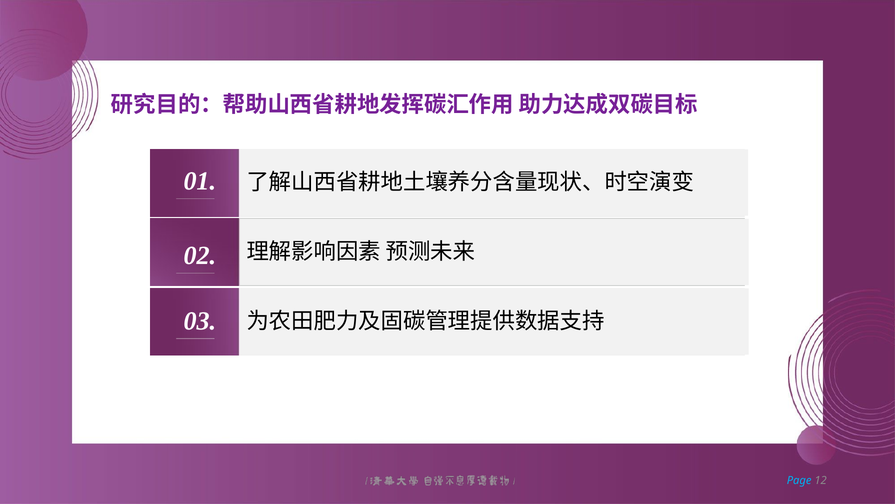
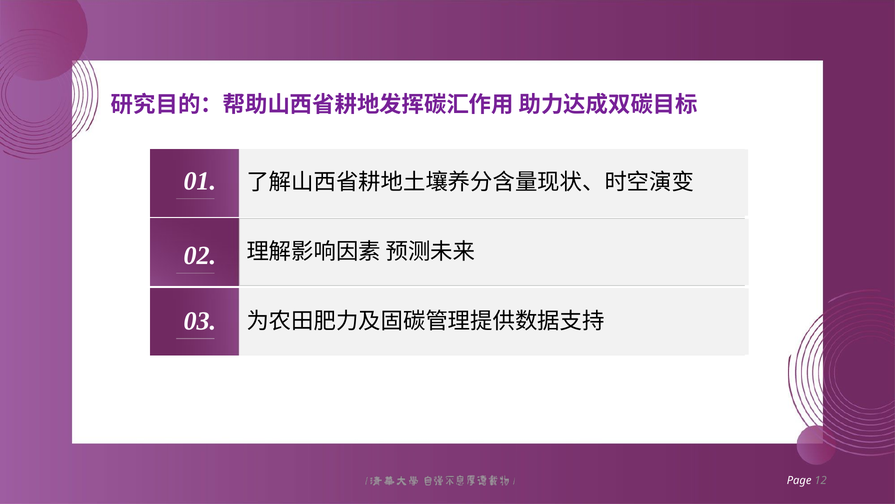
Page colour: light blue -> white (799, 480)
